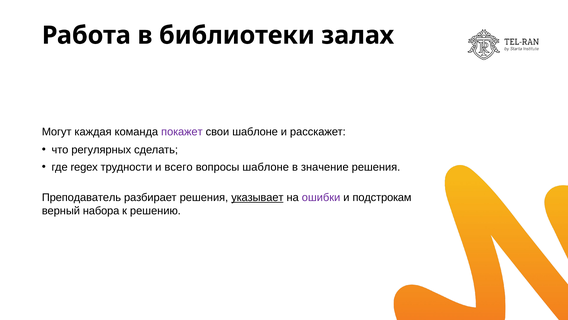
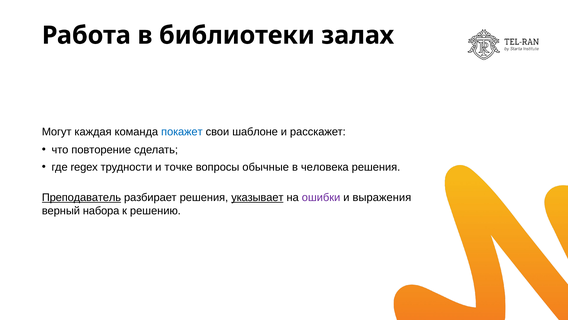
покажет colour: purple -> blue (182, 132)
регулярных: регулярных -> повторение (101, 150)
всего: всего -> точке (179, 167)
вопросы шаблоне: шаблоне -> обычные (266, 167)
значение: значение -> человека (325, 167)
Преподаватель underline: none -> present (81, 197)
подстрокам: подстрокам -> выражения (382, 197)
